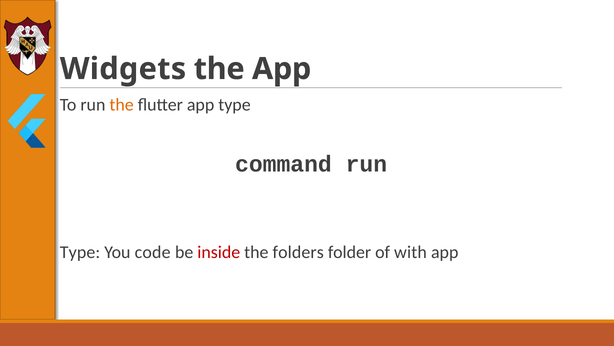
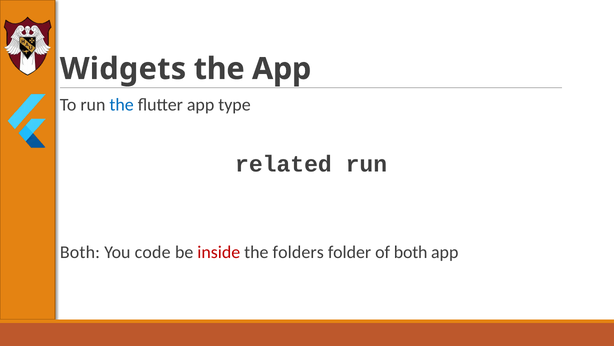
the colour: orange -> blue (122, 105)
command: command -> related (283, 164)
Type: Type -> Both (80, 252)
of with: with -> both (411, 252)
